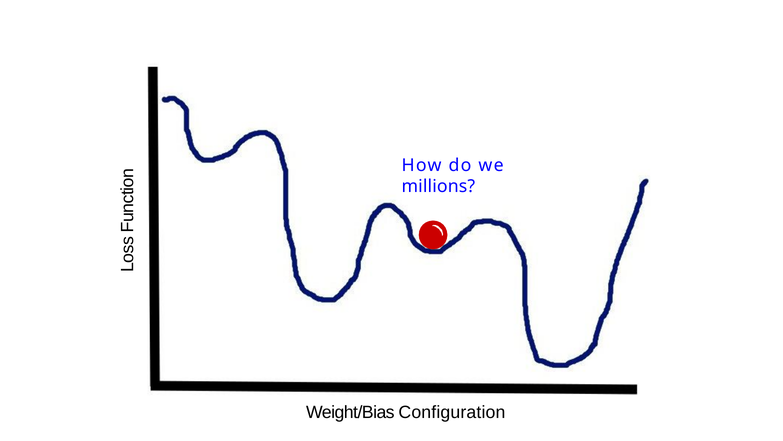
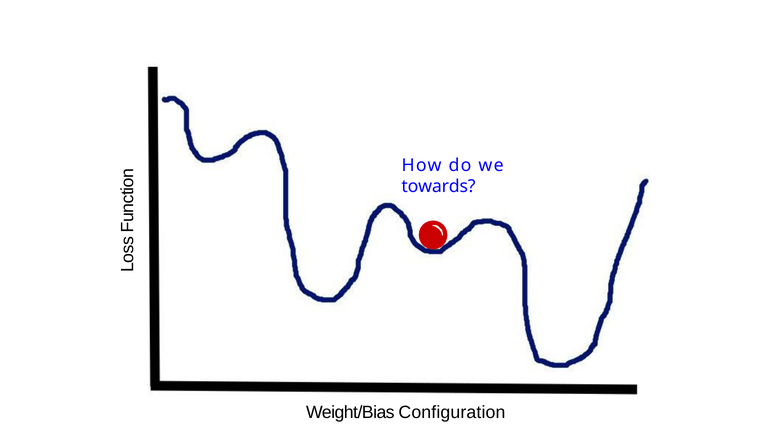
millions: millions -> towards (438, 186)
